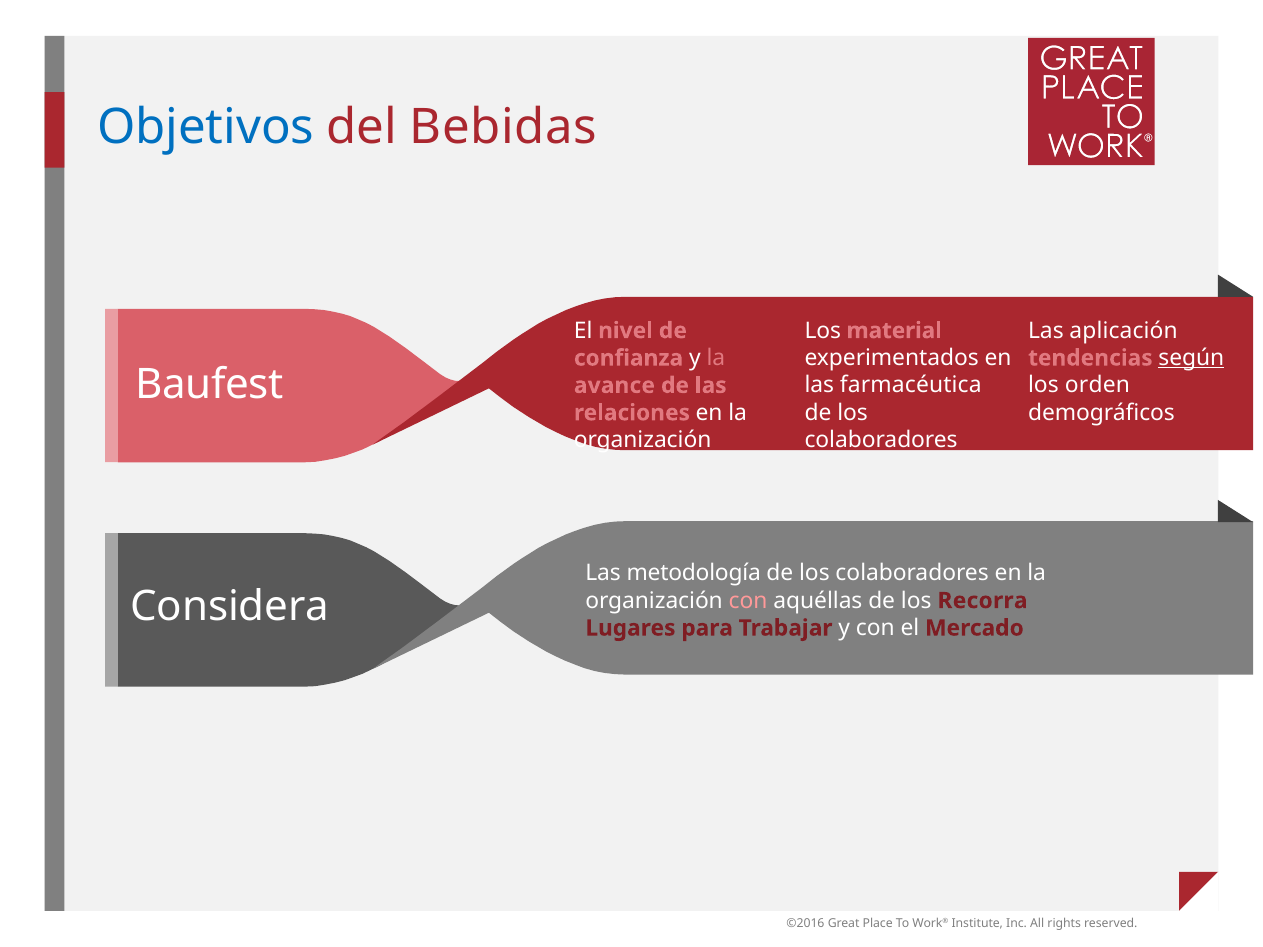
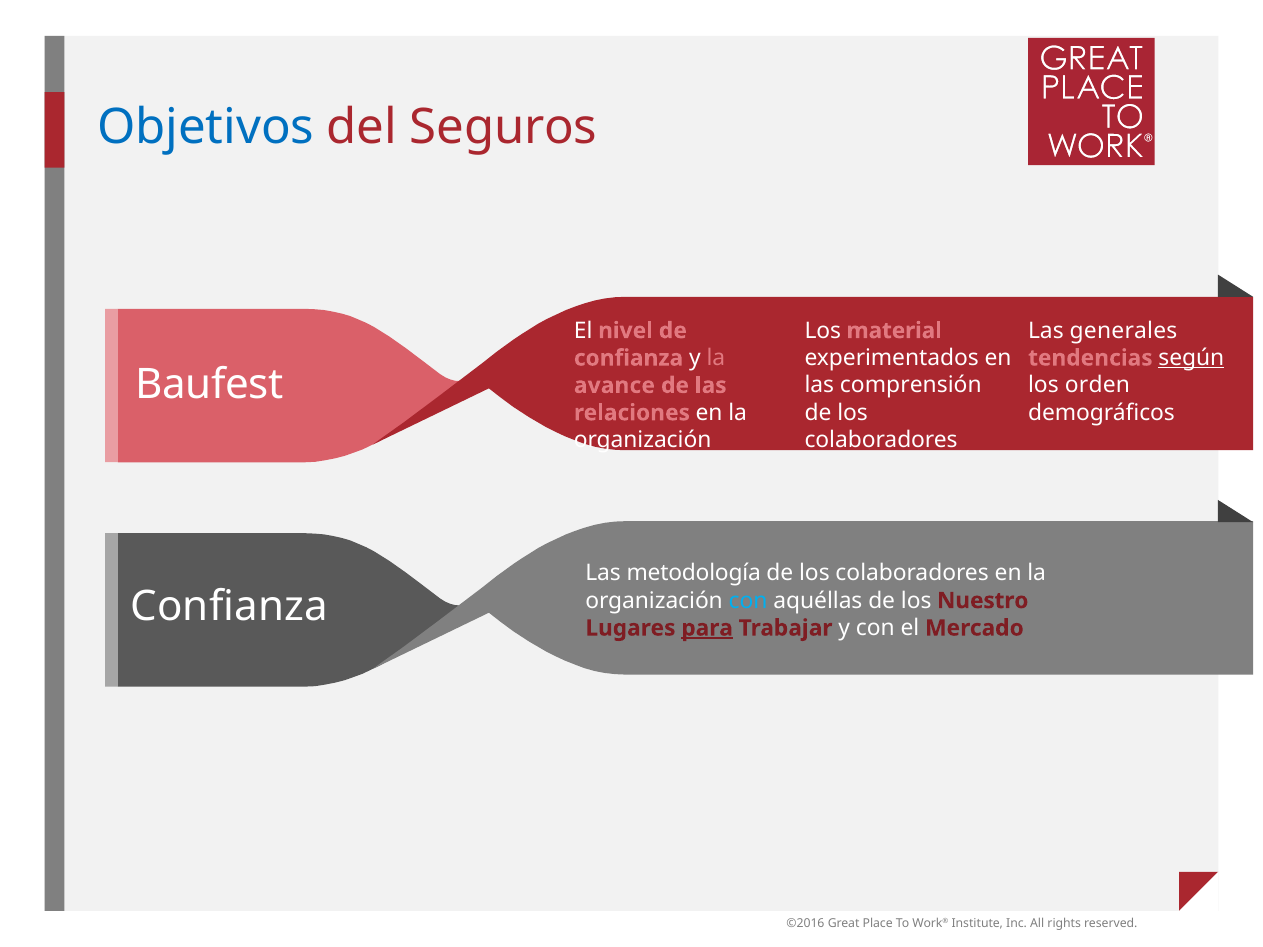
Bebidas: Bebidas -> Seguros (504, 128)
aplicación: aplicación -> generales (1124, 331)
farmacéutica: farmacéutica -> comprensión (911, 386)
con colour: pink -> light blue (748, 601)
Recorra: Recorra -> Nuestro (983, 601)
Considera: Considera -> Confianza (229, 607)
para underline: none -> present (707, 628)
